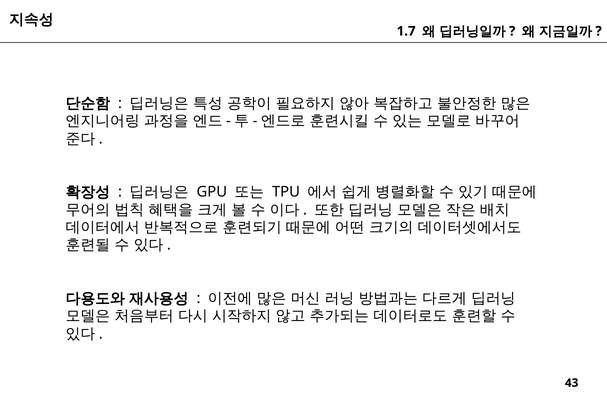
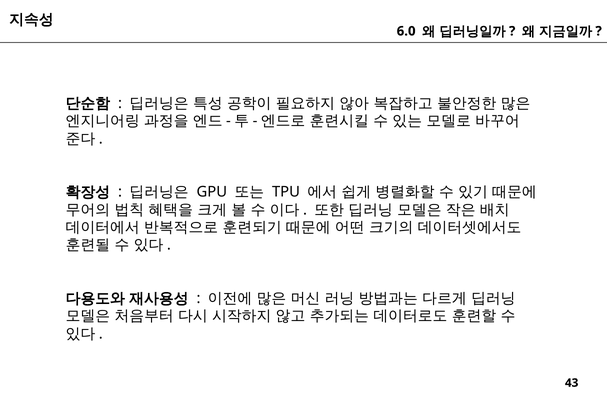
1.7: 1.7 -> 6.0 (406, 31)
